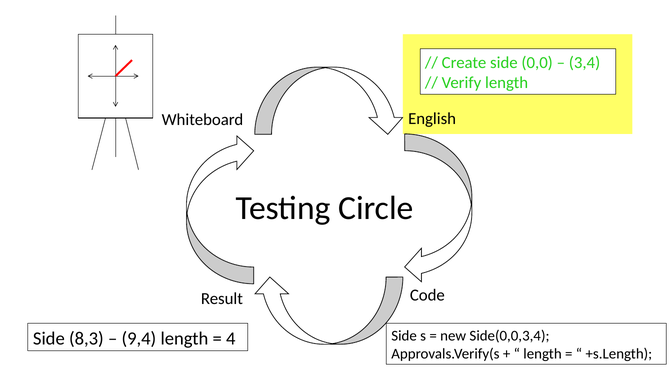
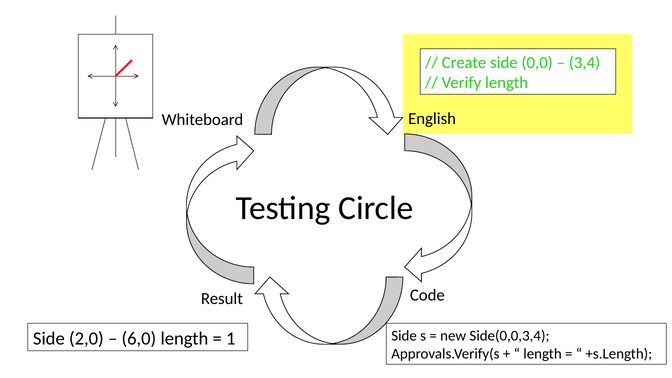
8,3: 8,3 -> 2,0 (86, 338)
9,4: 9,4 -> 6,0 (139, 338)
4: 4 -> 1 (231, 338)
